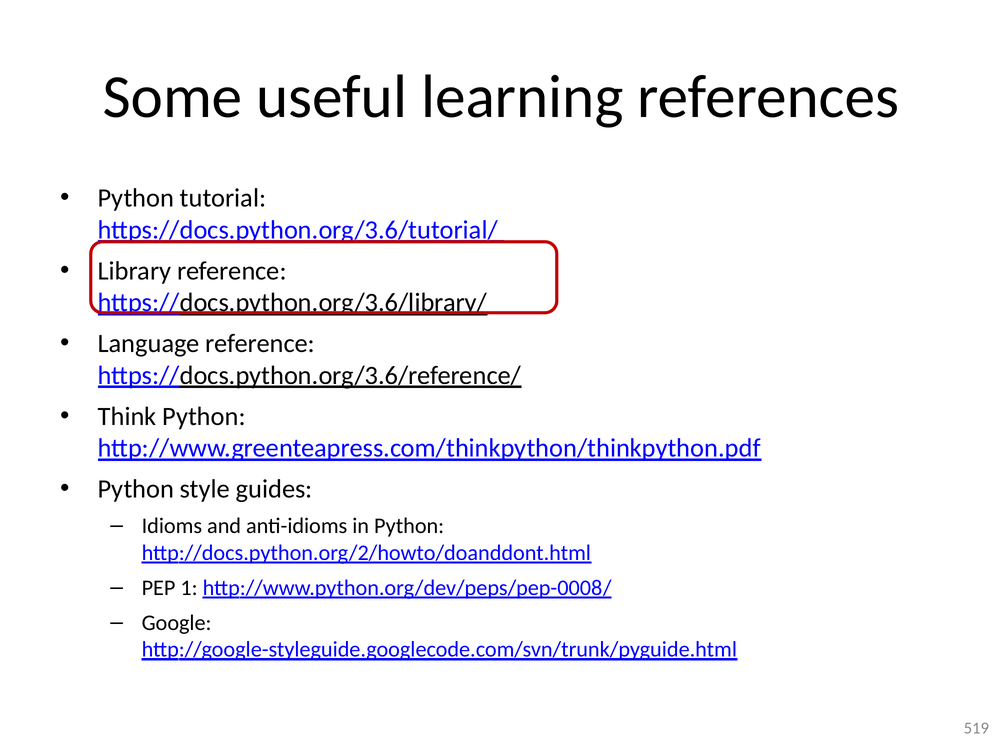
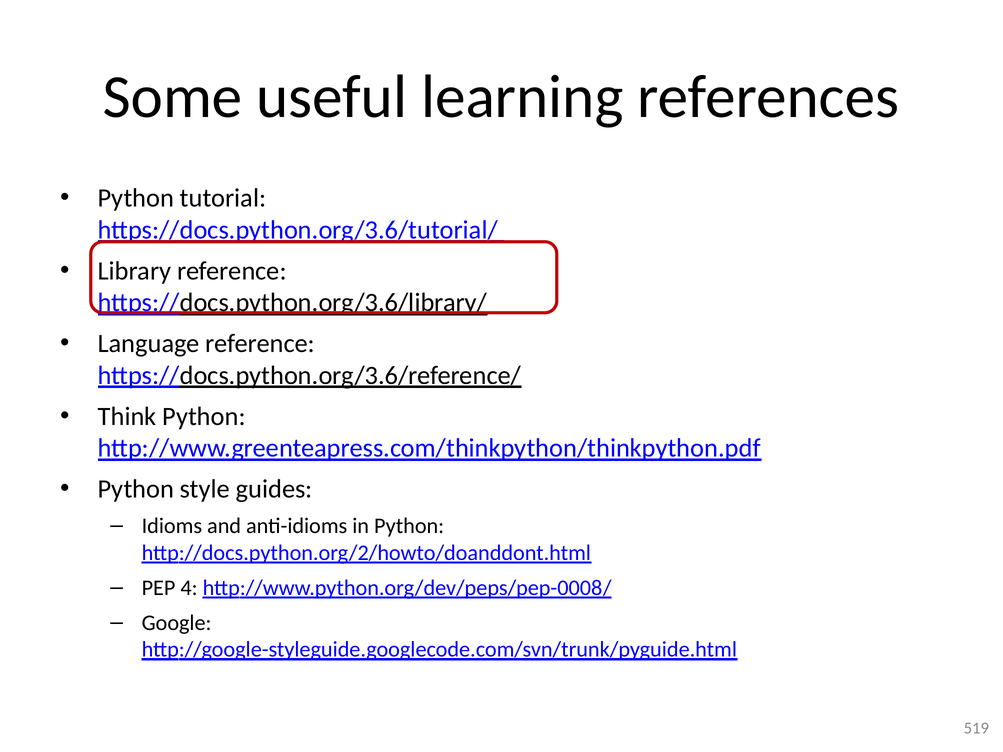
1: 1 -> 4 (189, 588)
